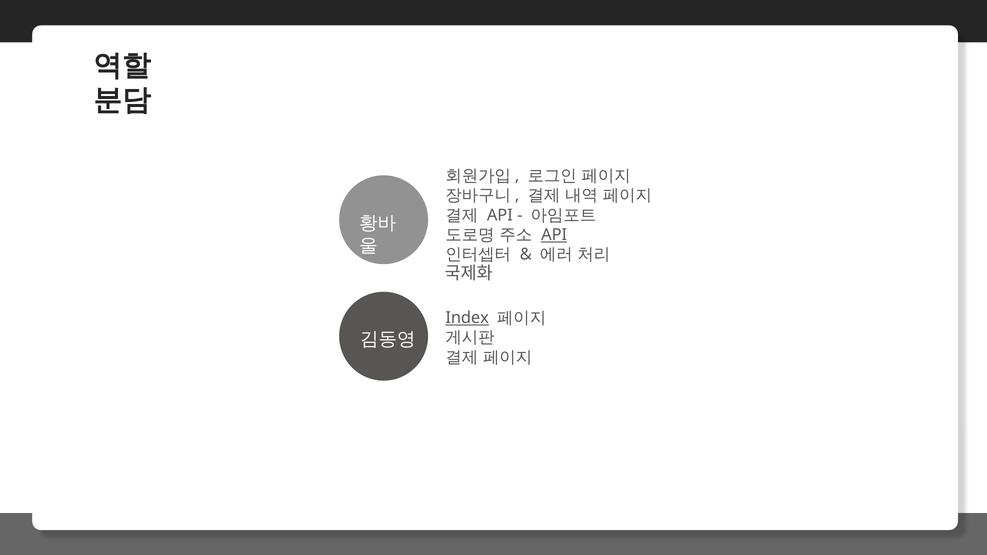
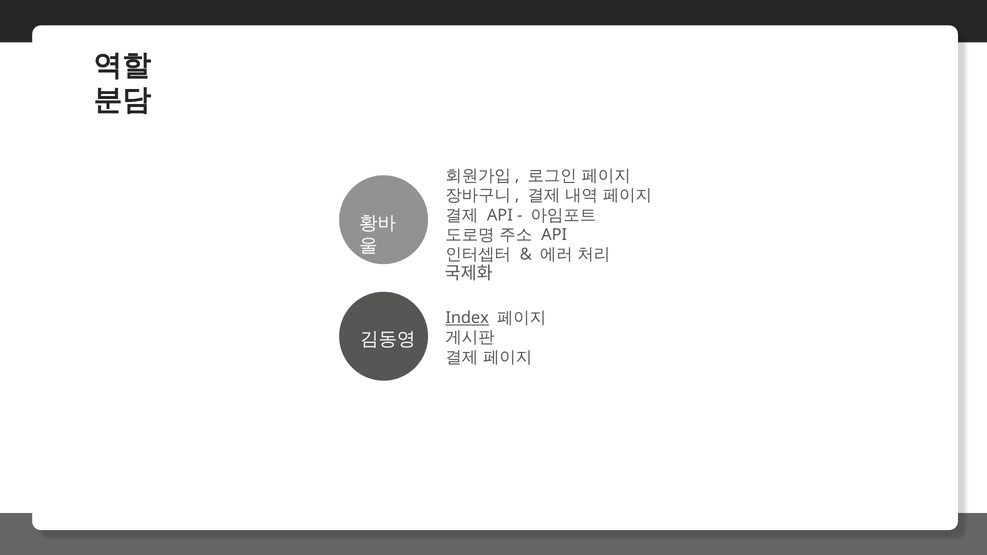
API underline: present -> none (554, 235)
